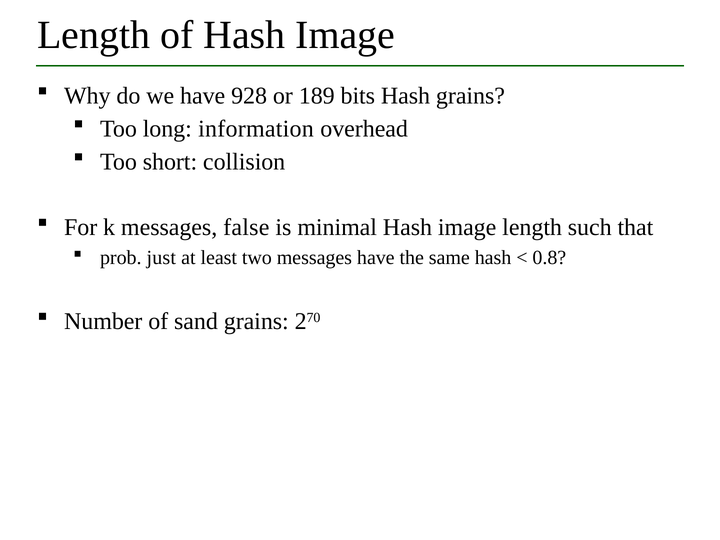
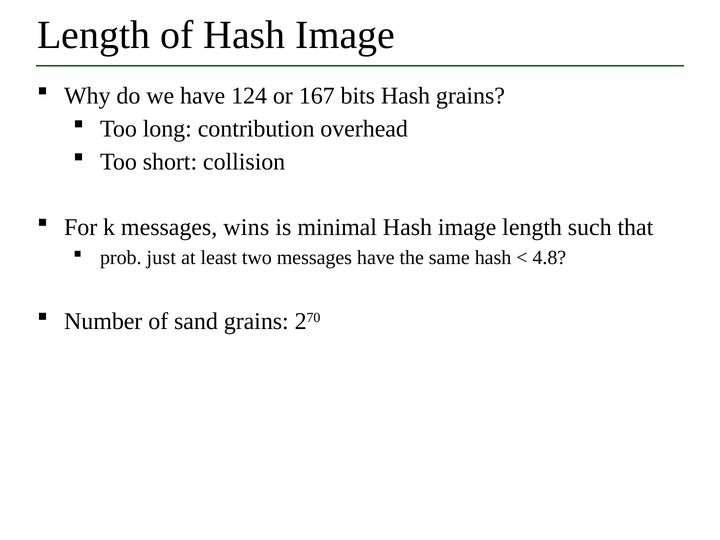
928: 928 -> 124 (249, 96)
189: 189 -> 167 (317, 96)
information: information -> contribution (256, 129)
false: false -> wins (246, 227)
0.8: 0.8 -> 4.8 (549, 258)
